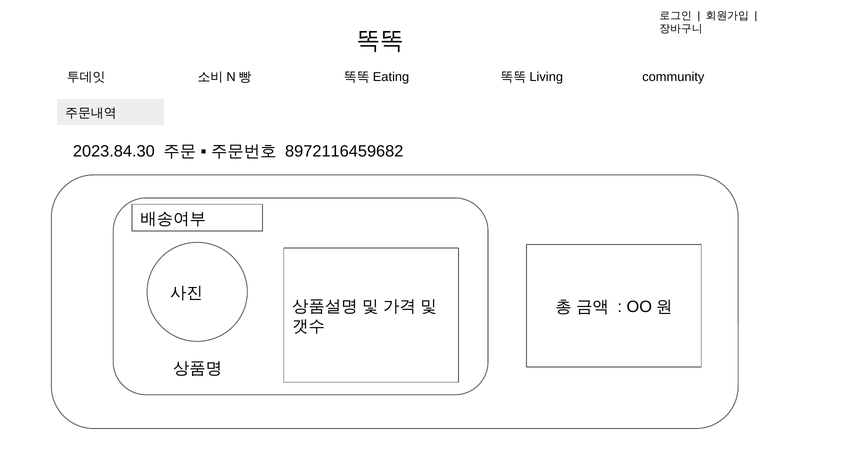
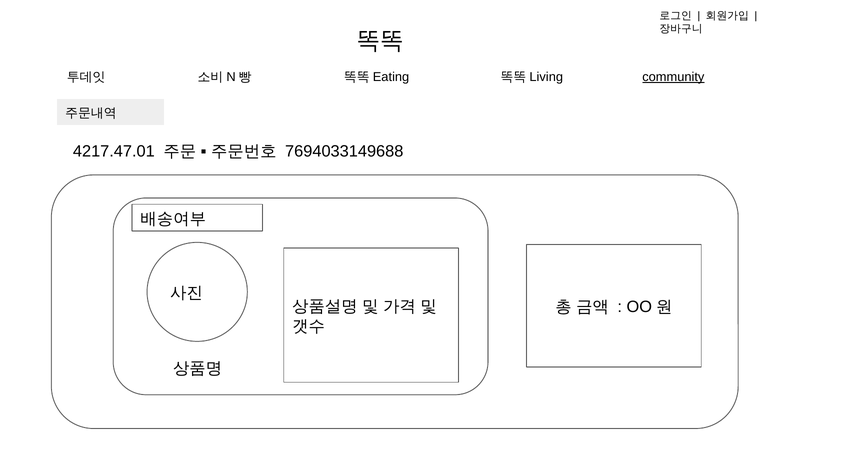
community underline: none -> present (673, 77)
2023.84.30: 2023.84.30 -> 4217.47.01 (114, 152)
8972116459682: 8972116459682 -> 7694033149688 (344, 152)
